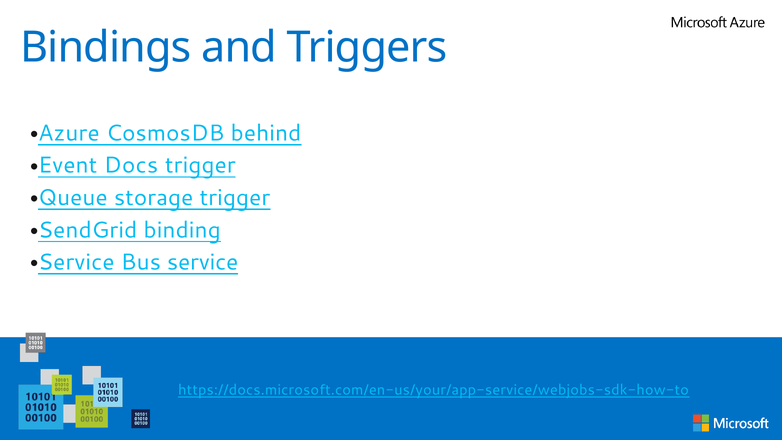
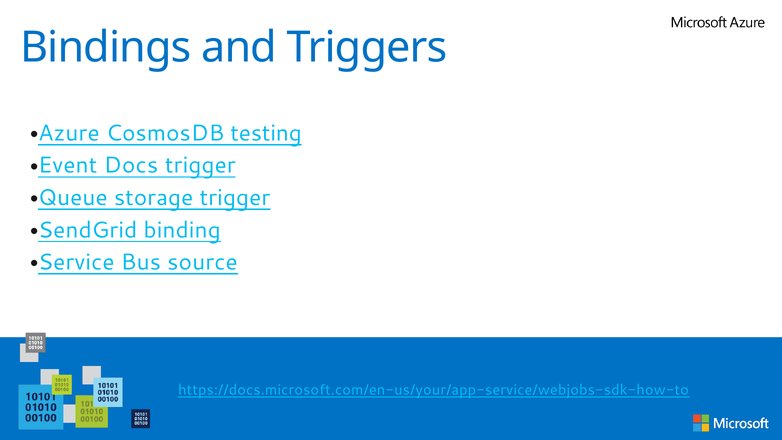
behind: behind -> testing (266, 133)
Bus service: service -> source (202, 262)
